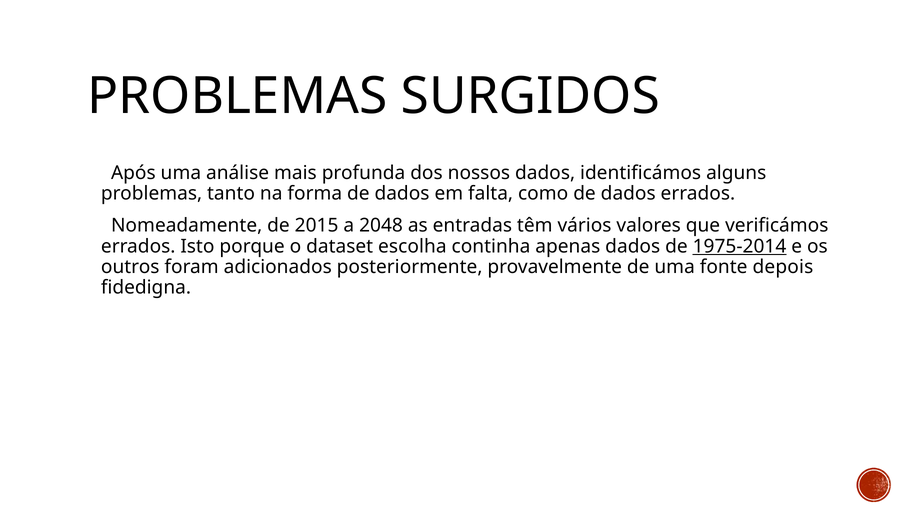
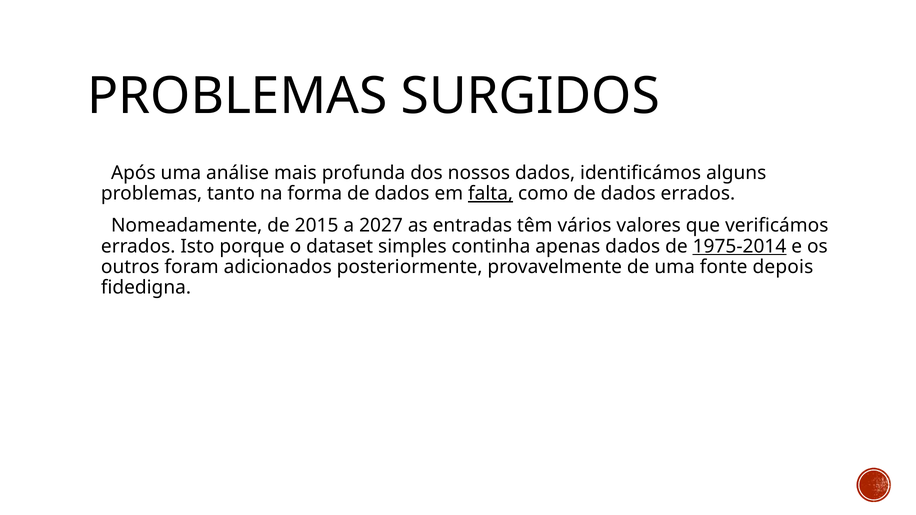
falta underline: none -> present (491, 194)
2048: 2048 -> 2027 (381, 226)
escolha: escolha -> simples (412, 246)
